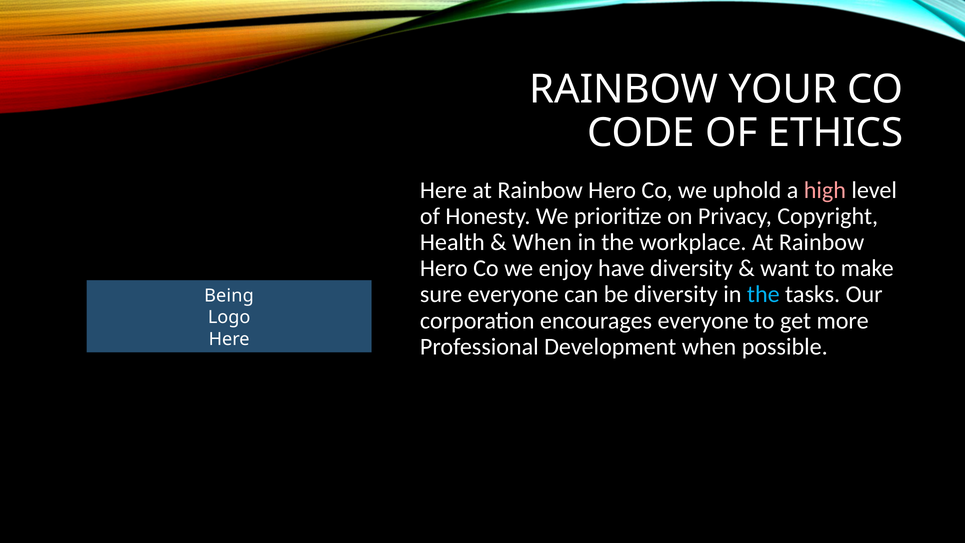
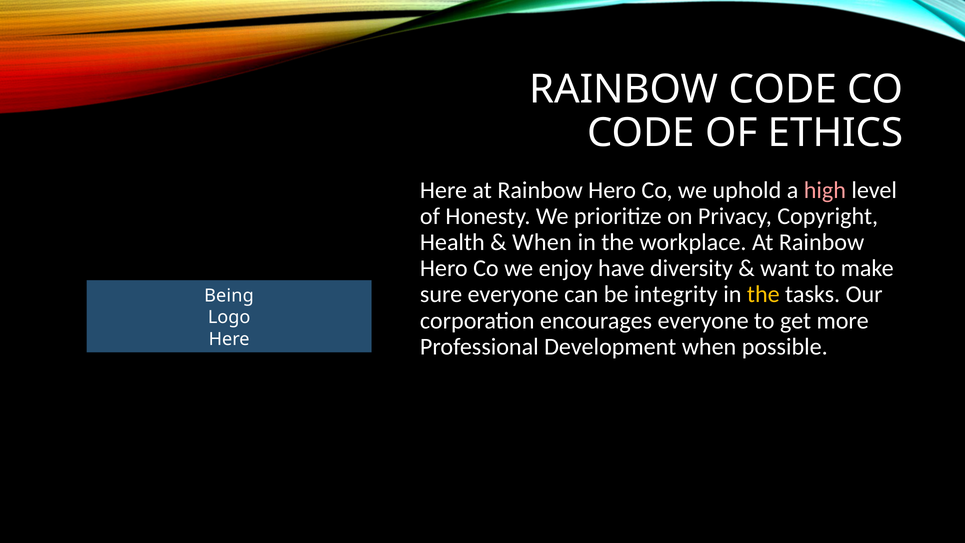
RAINBOW YOUR: YOUR -> CODE (783, 90)
be diversity: diversity -> integrity (676, 294)
the colour: light blue -> yellow (763, 294)
